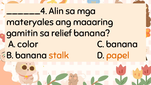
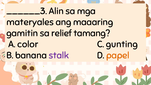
______4: ______4 -> ______3 (27, 11)
relief banana: banana -> tamang (92, 33)
C banana: banana -> gunting (122, 44)
stalk colour: orange -> purple (59, 55)
